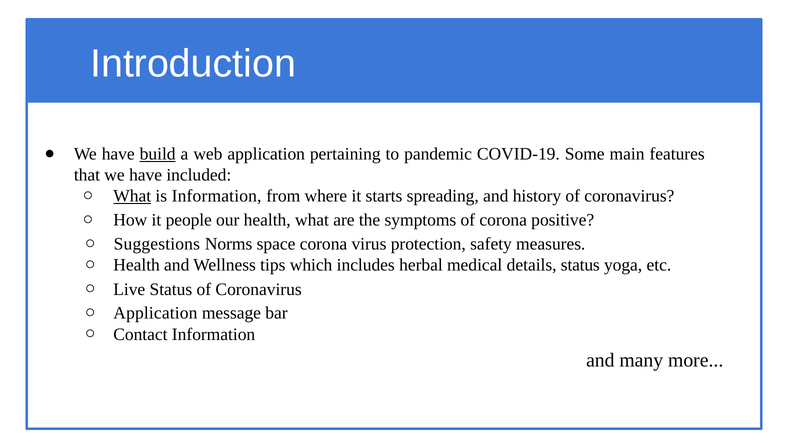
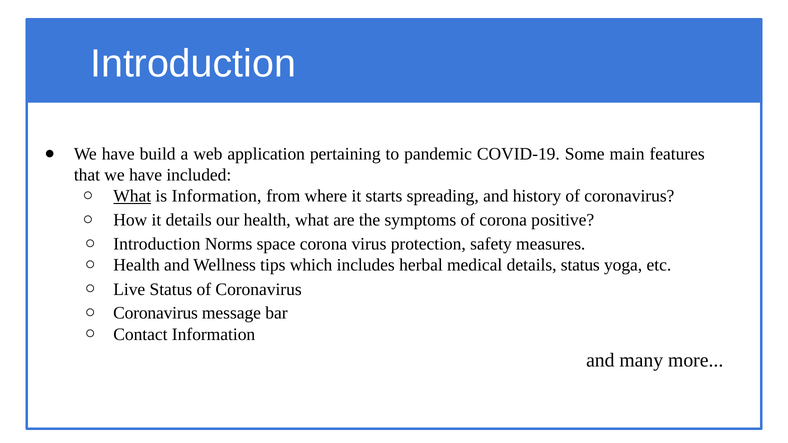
build underline: present -> none (158, 154)
it people: people -> details (189, 220)
Suggestions: Suggestions -> Introduction (157, 244)
Application: Application -> Coronavirus (156, 313)
